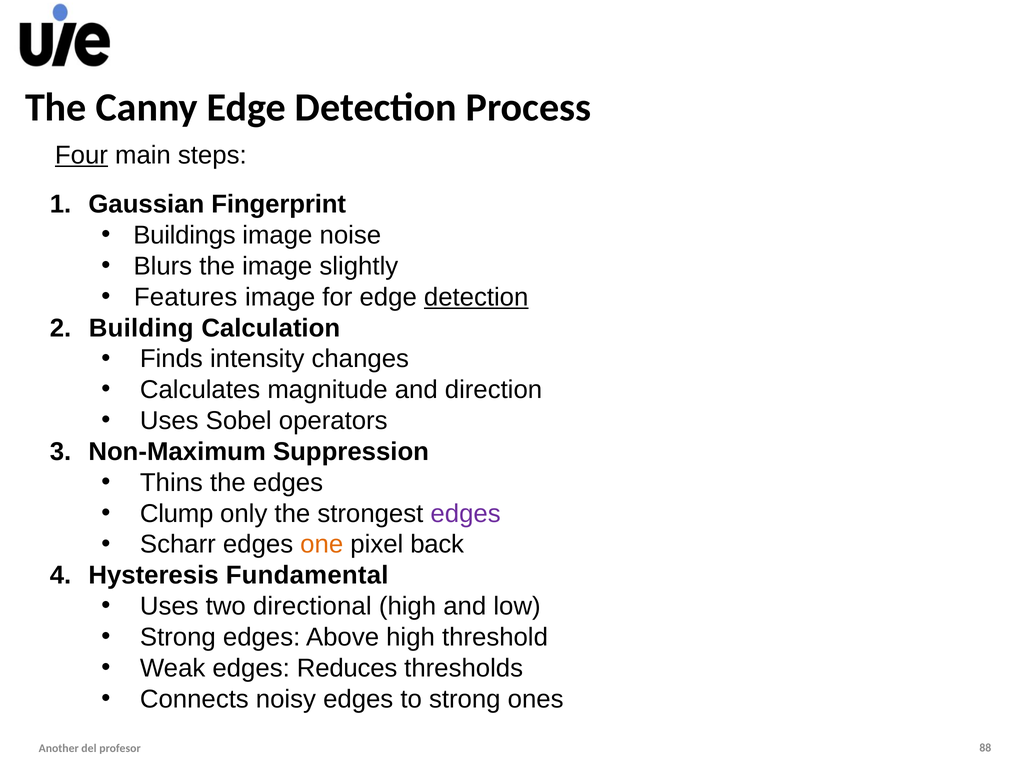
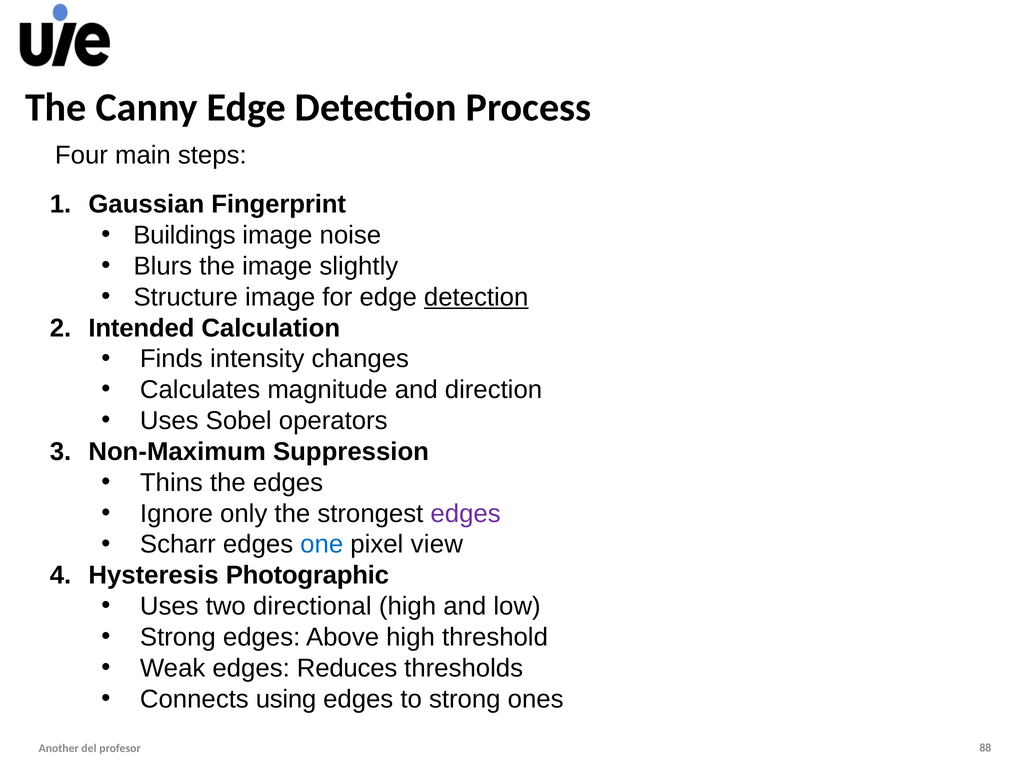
Four underline: present -> none (81, 155)
Features: Features -> Structure (186, 297)
Building: Building -> Intended (141, 328)
Clump: Clump -> Ignore (177, 514)
one colour: orange -> blue (322, 545)
back: back -> view (437, 545)
Fundamental: Fundamental -> Photographic (307, 576)
noisy: noisy -> using (286, 699)
